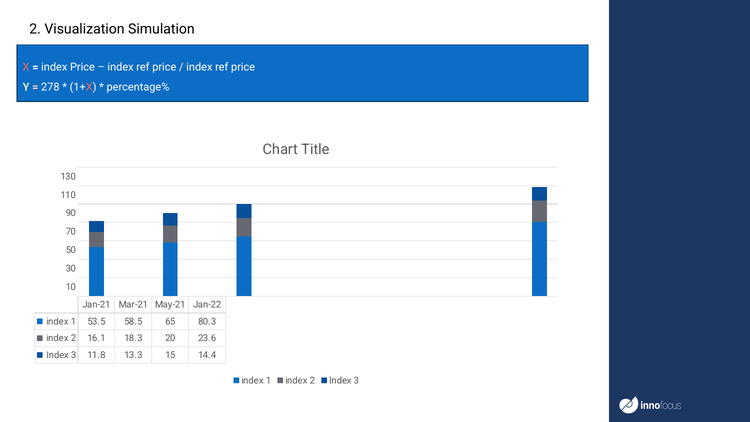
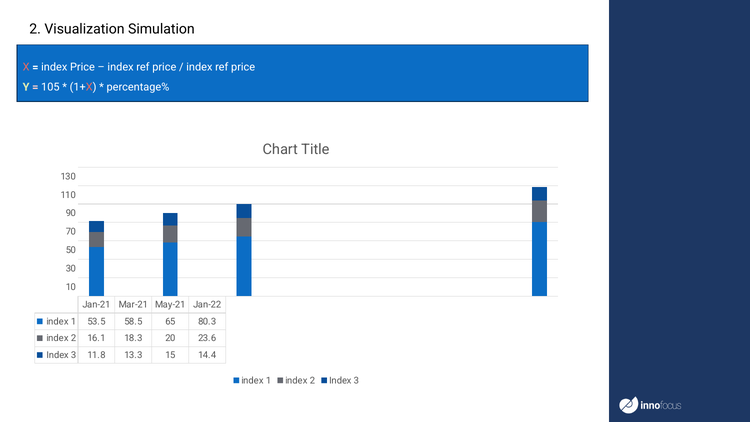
278: 278 -> 105 (50, 87)
